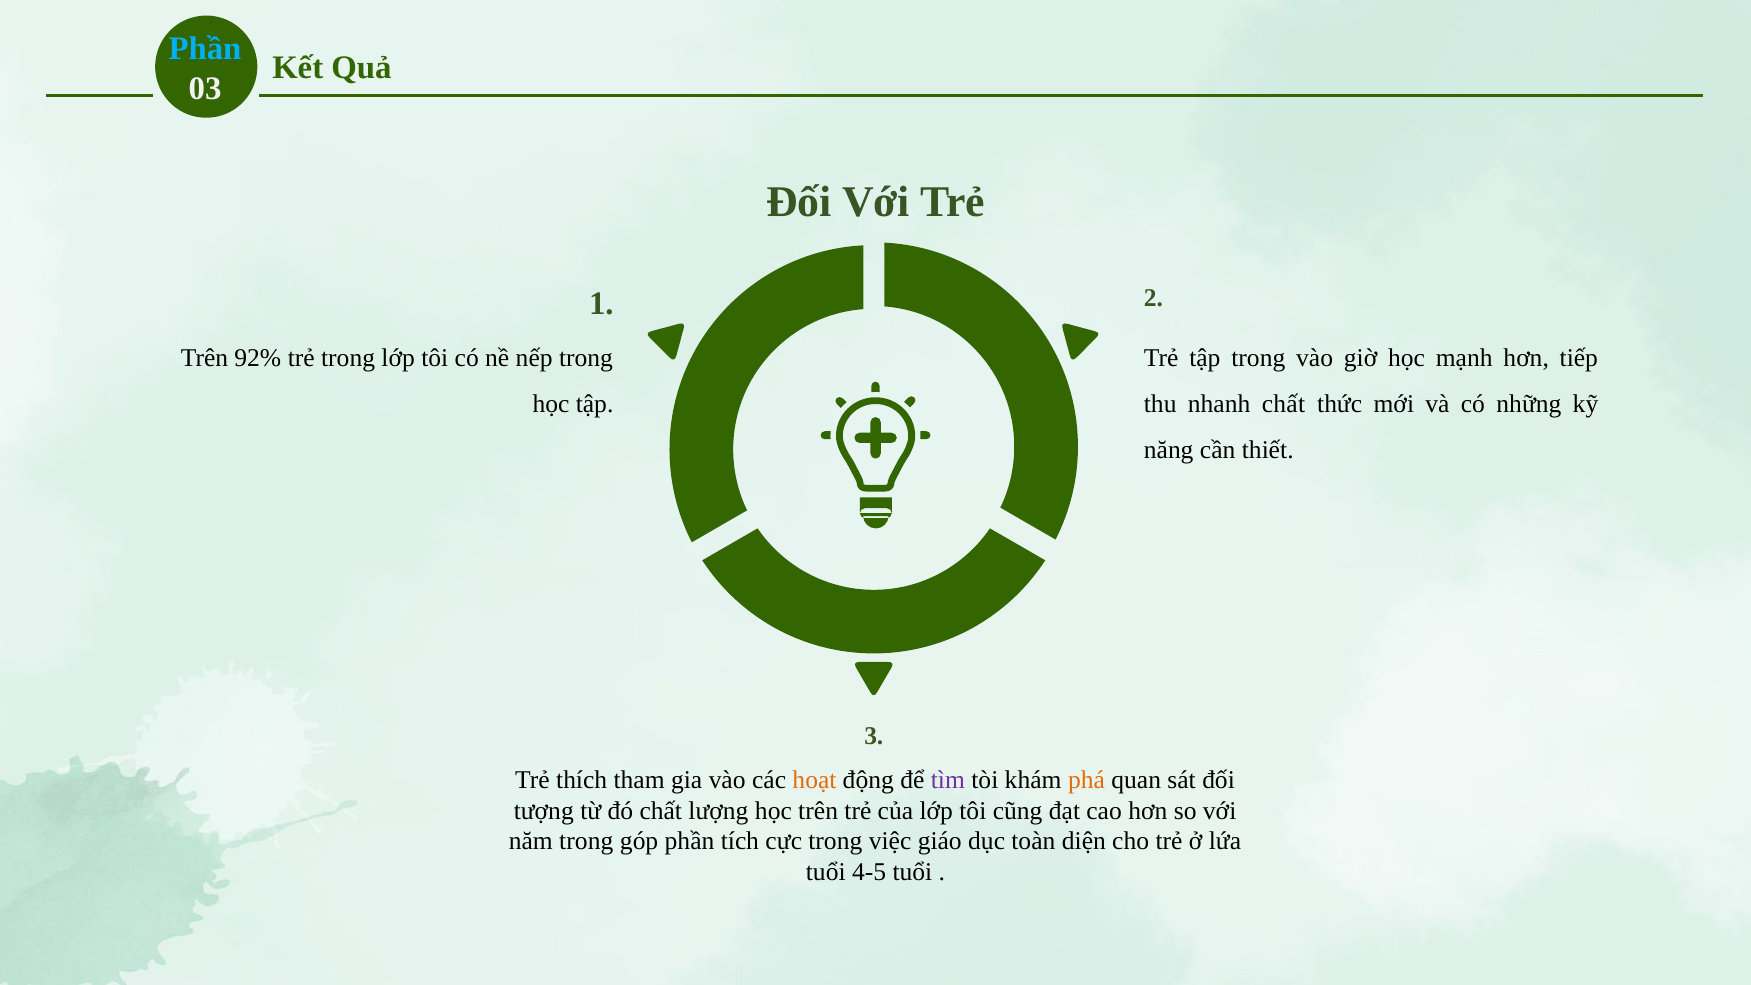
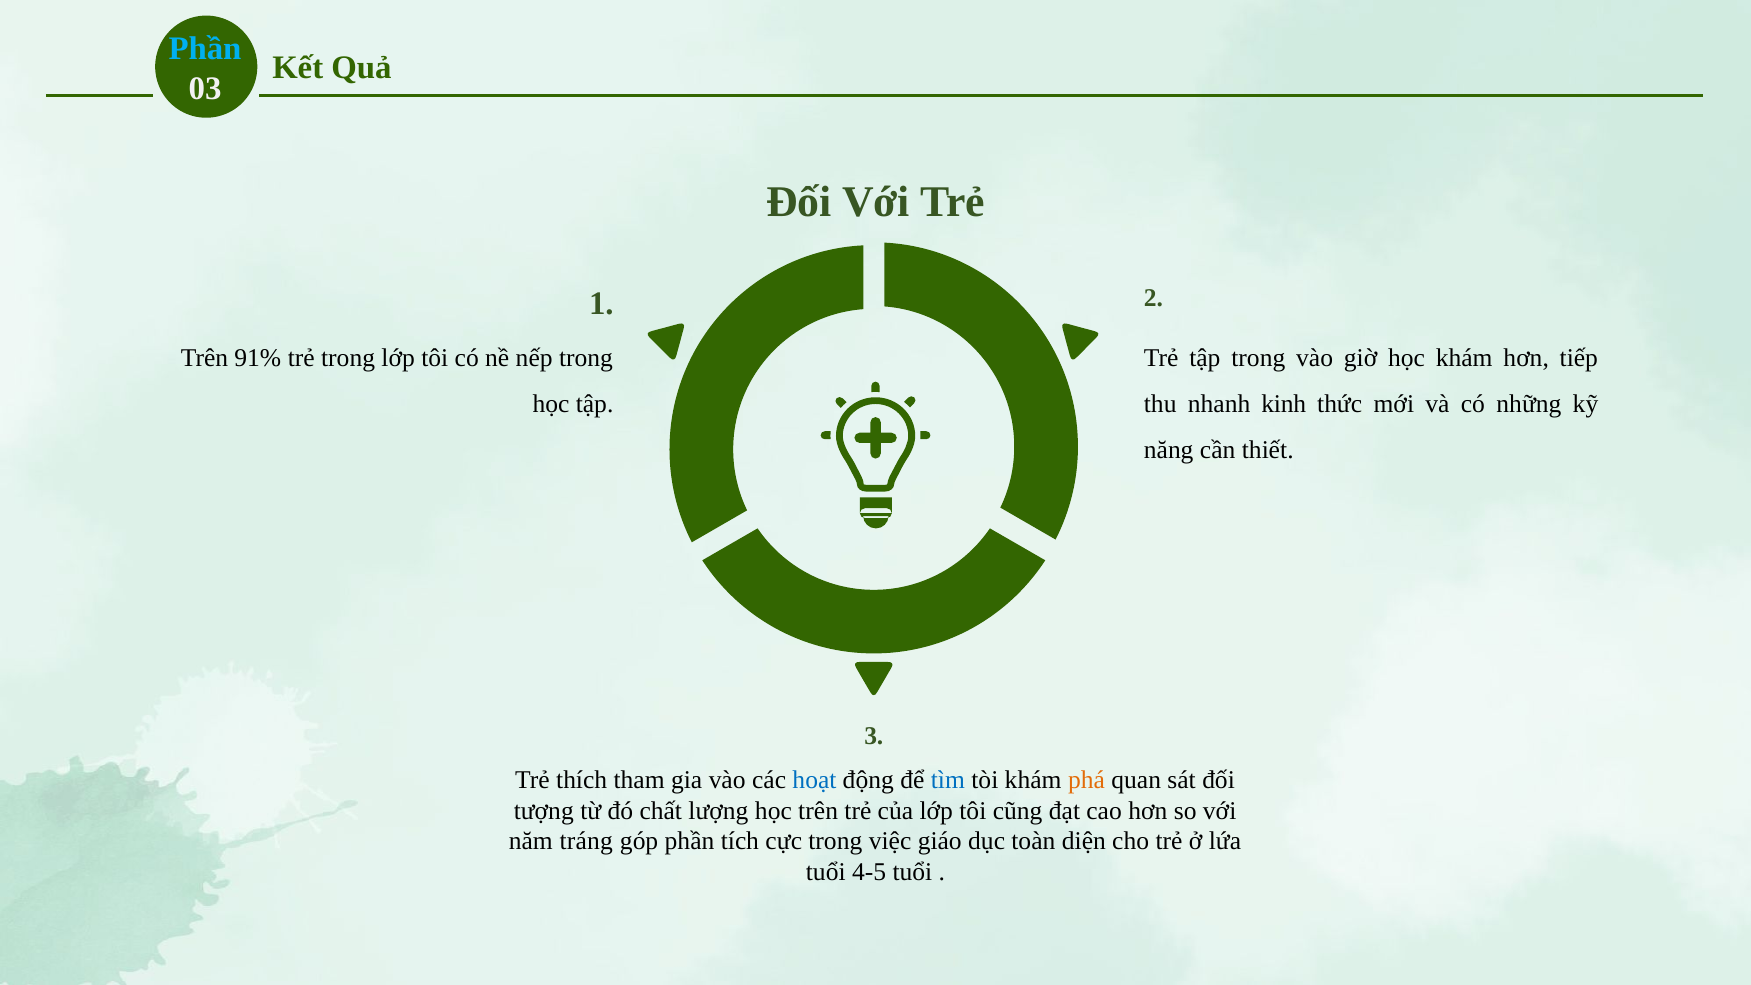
92%: 92% -> 91% (258, 358)
học mạnh: mạnh -> khám (1464, 358)
nhanh chất: chất -> kinh (1284, 404)
hoạt colour: orange -> blue (814, 780)
tìm colour: purple -> blue (948, 780)
năm trong: trong -> tráng (586, 841)
